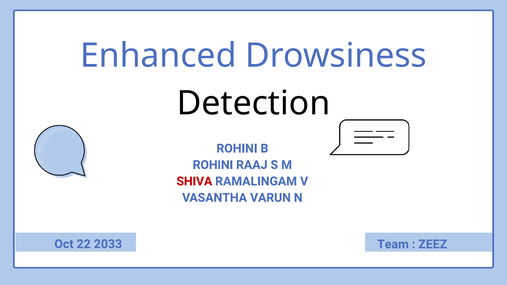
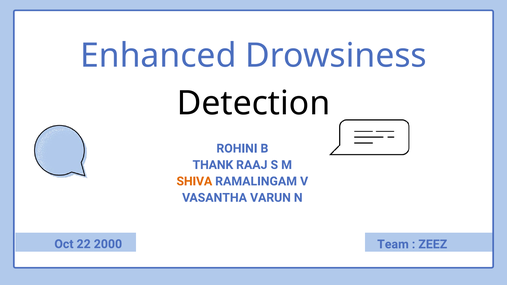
ROHINI: ROHINI -> THANK (213, 165)
SHIVA colour: red -> orange (194, 181)
2033: 2033 -> 2000 (108, 244)
